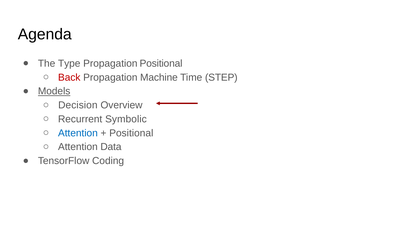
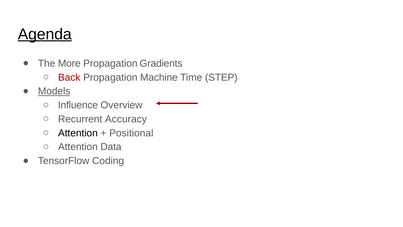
Agenda underline: none -> present (45, 34)
Type: Type -> More (69, 63)
Propagation Positional: Positional -> Gradients (161, 63)
Decision: Decision -> Influence (78, 105)
Symbolic: Symbolic -> Accuracy (126, 119)
Attention colour: blue -> black (78, 133)
